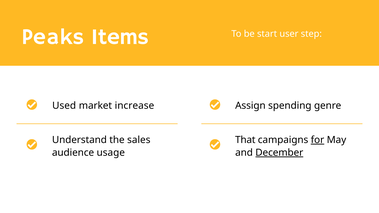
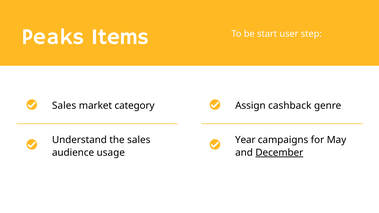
Used: Used -> Sales (64, 106)
increase: increase -> category (135, 106)
spending: spending -> cashback (290, 106)
That: That -> Year (245, 140)
for underline: present -> none (318, 140)
